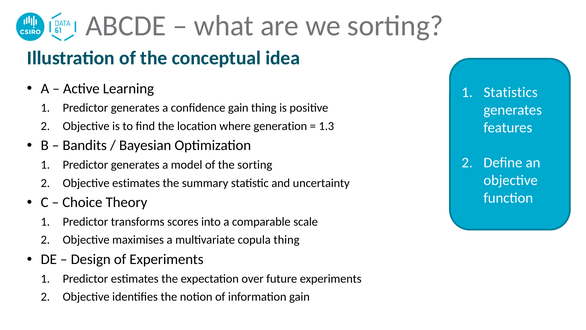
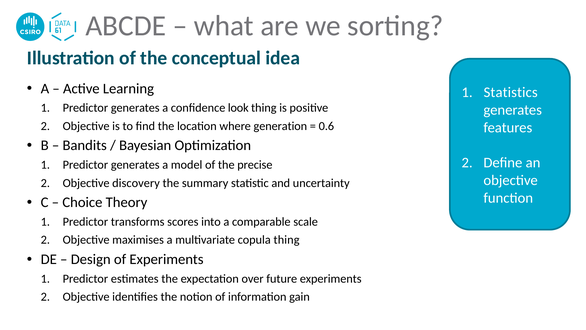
confidence gain: gain -> look (238, 108)
1.3: 1.3 -> 0.6 (326, 126)
the sorting: sorting -> precise (255, 165)
Objective estimates: estimates -> discovery (136, 183)
